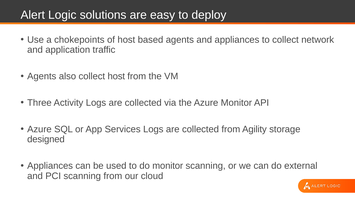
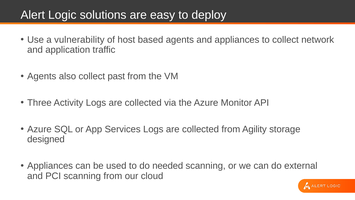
chokepoints: chokepoints -> vulnerability (79, 40)
collect host: host -> past (116, 76)
do monitor: monitor -> needed (168, 166)
